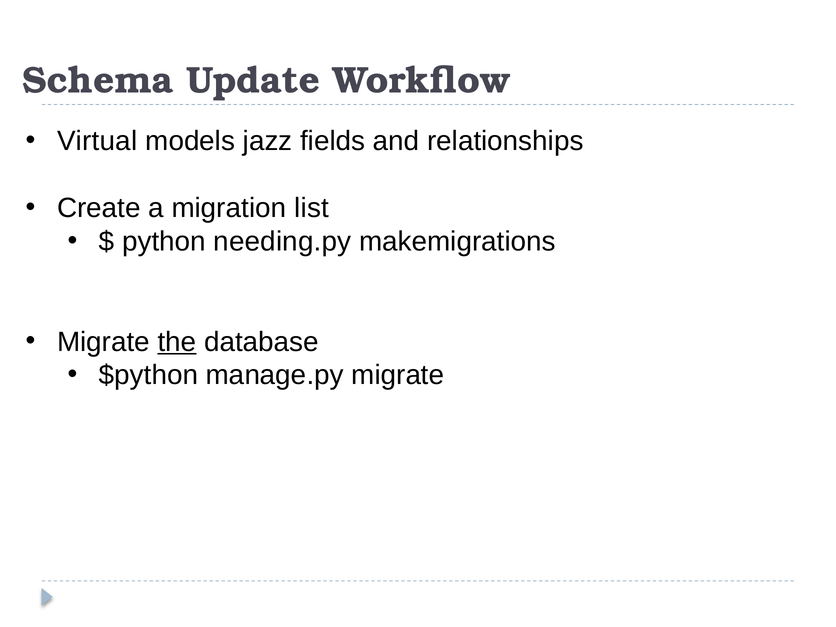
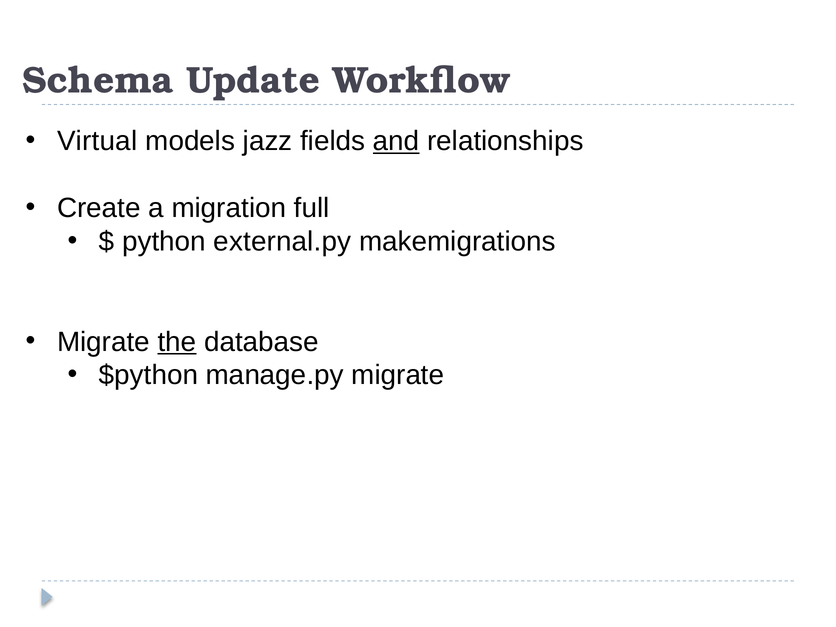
and underline: none -> present (396, 141)
list: list -> full (312, 208)
needing.py: needing.py -> external.py (282, 242)
